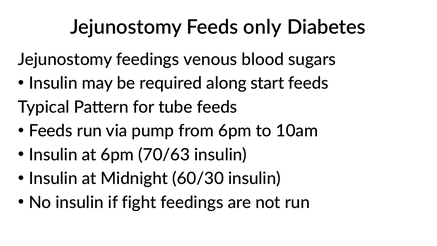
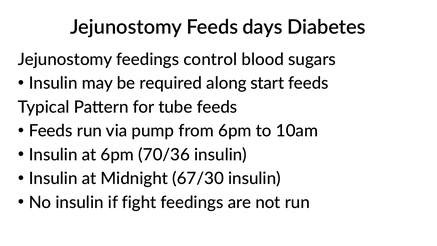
only: only -> days (263, 27)
venous: venous -> control (210, 59)
70/63: 70/63 -> 70/36 (164, 155)
60/30: 60/30 -> 67/30 (198, 179)
